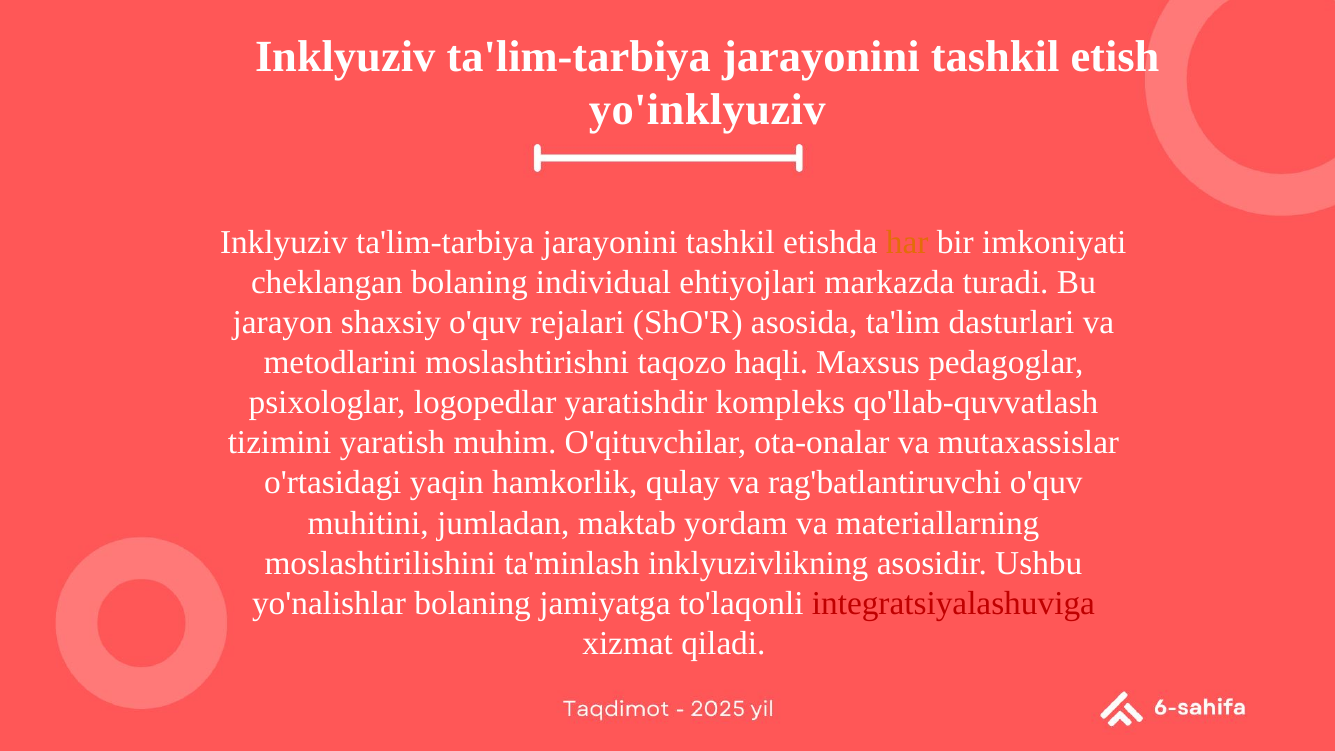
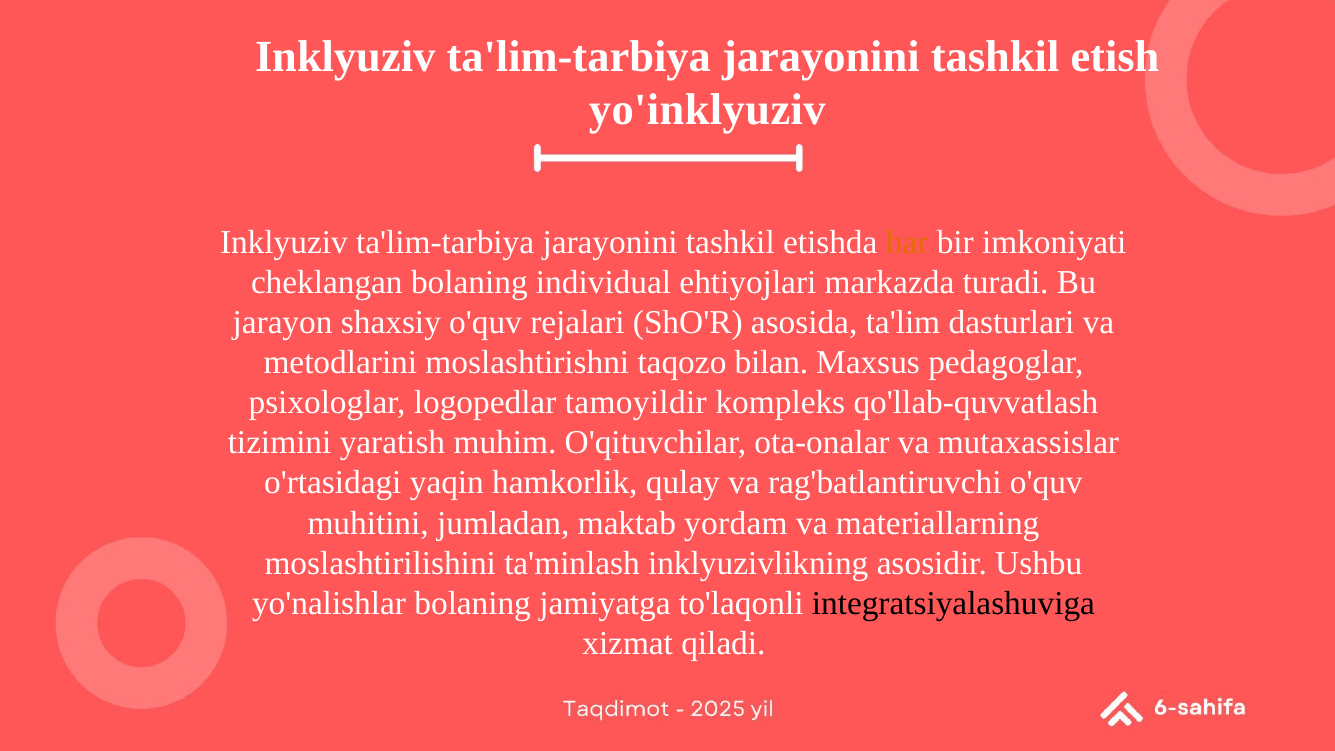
haqli: haqli -> bilan (771, 363)
yaratishdir: yaratishdir -> tamoyildir (636, 403)
integratsiyalashuviga colour: red -> black (953, 603)
